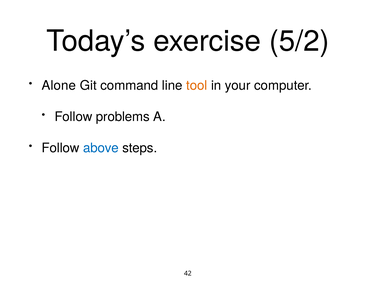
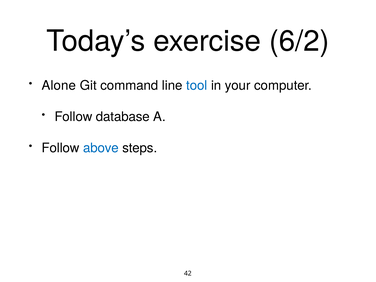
5/2: 5/2 -> 6/2 (299, 41)
tool colour: orange -> blue (197, 85)
problems: problems -> database (123, 117)
